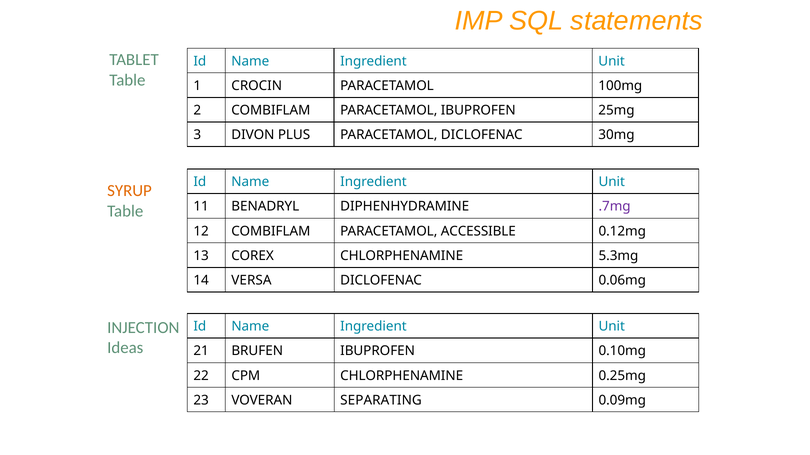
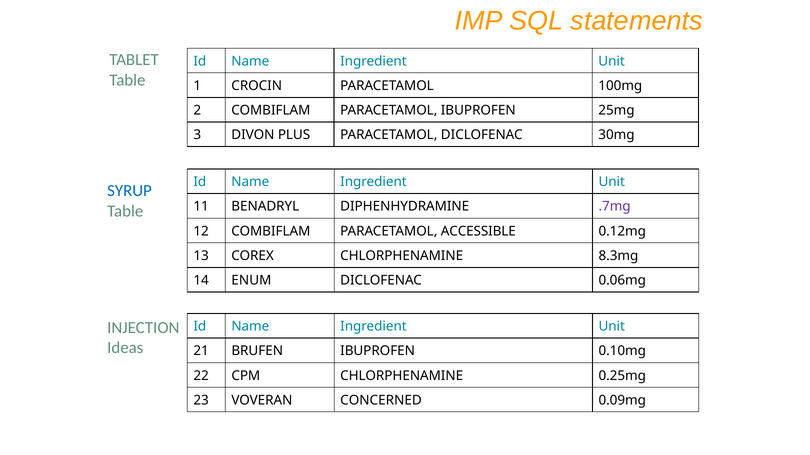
SYRUP colour: orange -> blue (129, 191)
5.3mg: 5.3mg -> 8.3mg (618, 256)
VERSA: VERSA -> ENUM (251, 281)
SEPARATING: SEPARATING -> CONCERNED (381, 401)
